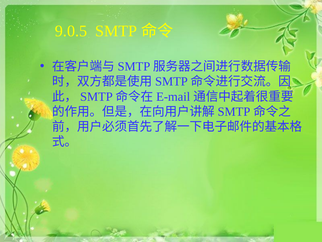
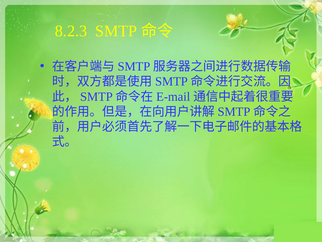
9.0.5: 9.0.5 -> 8.2.3 (71, 31)
